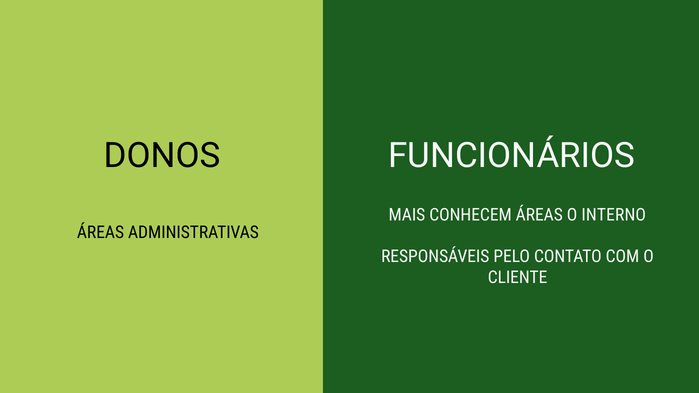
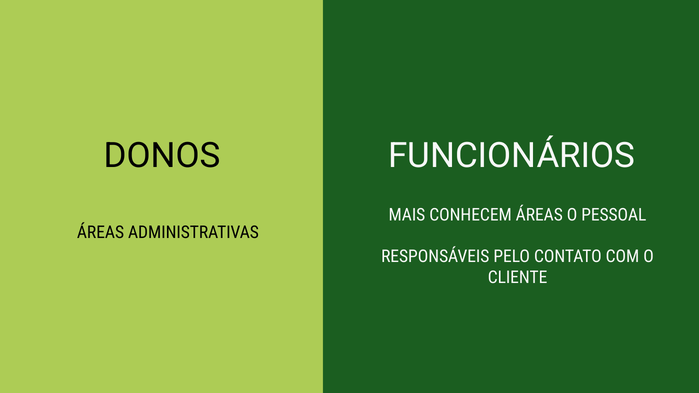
INTERNO: INTERNO -> PESSOAL (614, 215)
